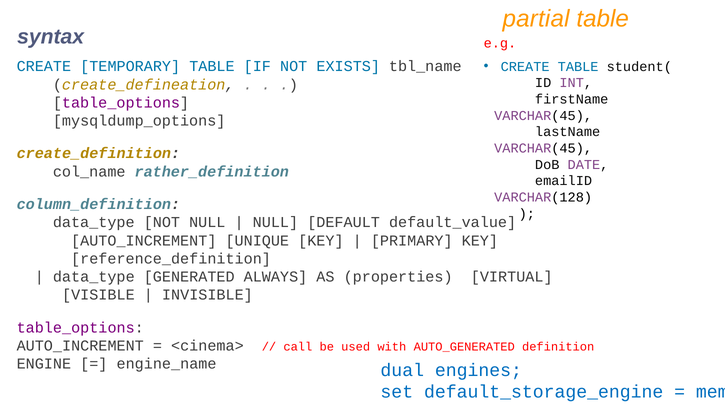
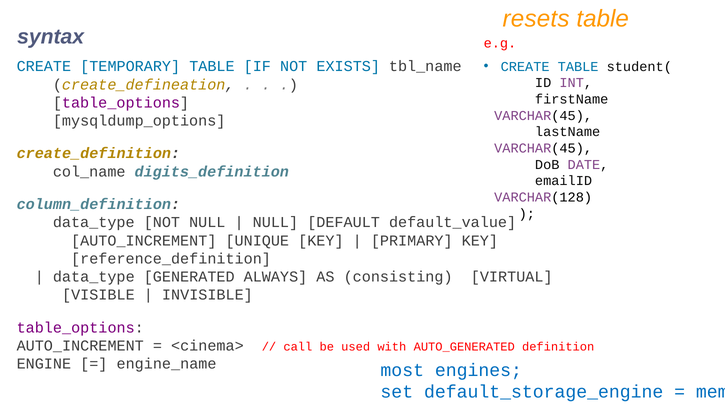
partial: partial -> resets (536, 19)
rather_definition: rather_definition -> digits_definition (212, 172)
properties: properties -> consisting (398, 277)
dual: dual -> most (402, 370)
